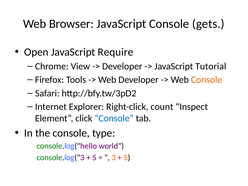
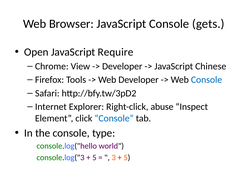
Tutorial: Tutorial -> Chinese (211, 66)
Console colour: orange -> blue (207, 80)
count: count -> abuse (162, 107)
